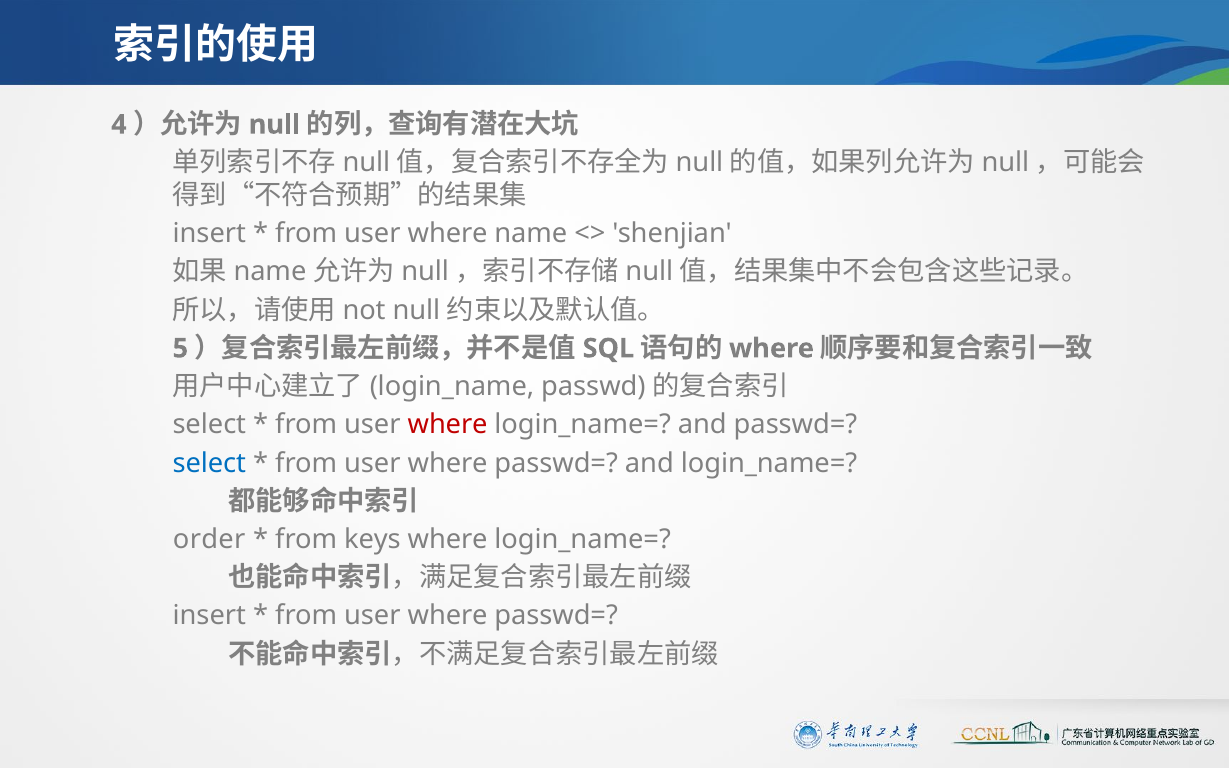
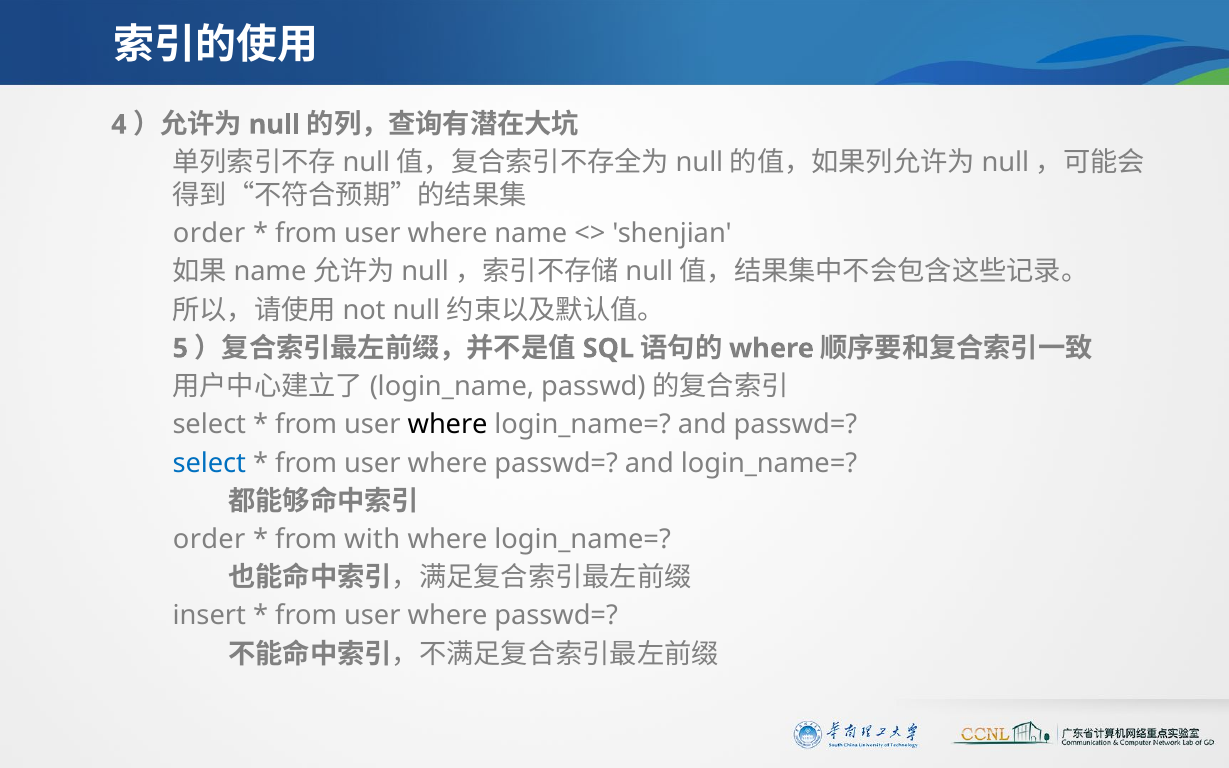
insert: insert -> order (209, 234)
where colour: red -> black (448, 425)
keys: keys -> with (372, 540)
